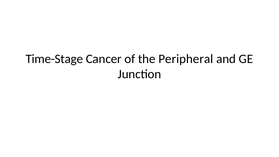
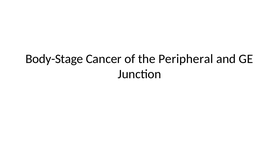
Time-Stage: Time-Stage -> Body-Stage (54, 59)
